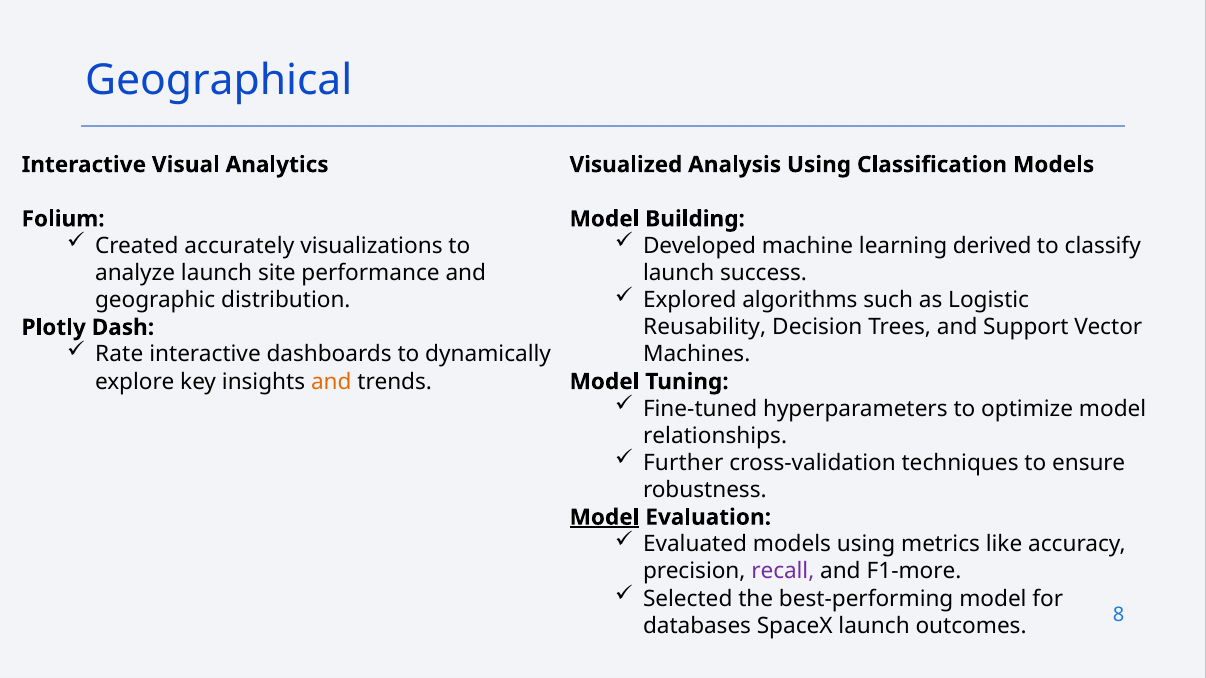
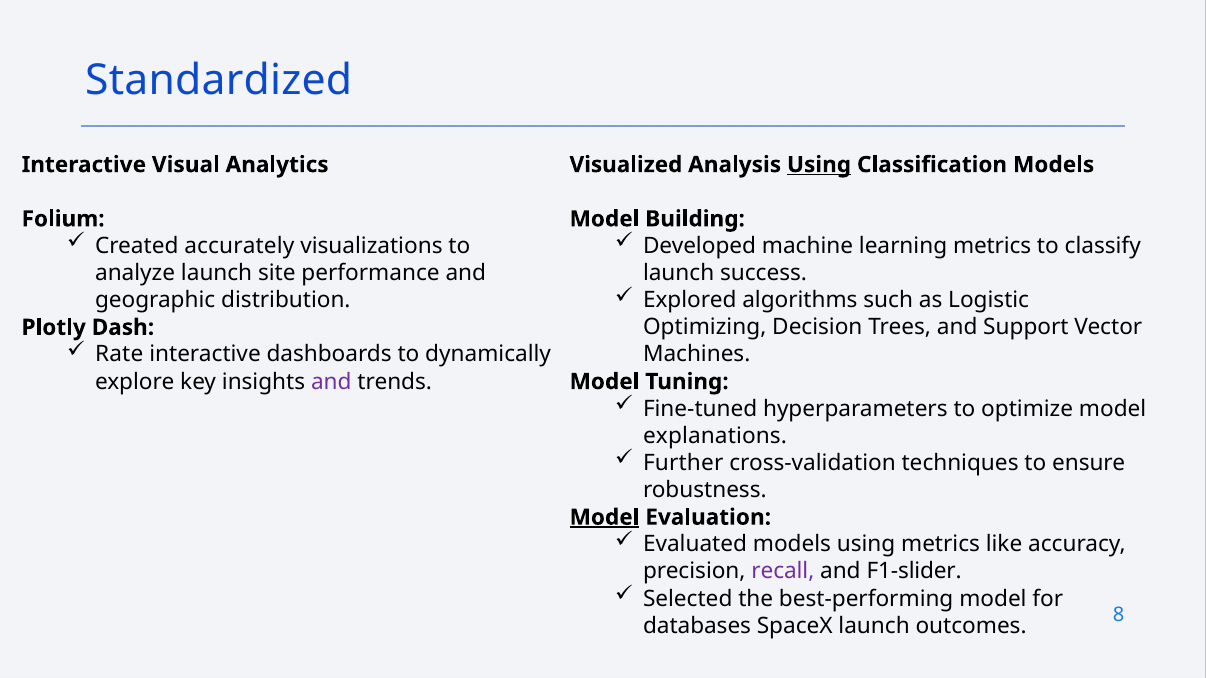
Geographical: Geographical -> Standardized (219, 81)
Using underline: none -> present (819, 165)
learning derived: derived -> metrics (992, 246)
Reusability: Reusability -> Optimizing (705, 328)
and colour: orange -> purple (331, 382)
relationships: relationships -> explanations (715, 436)
F1-more: F1-more -> F1-slider (914, 572)
